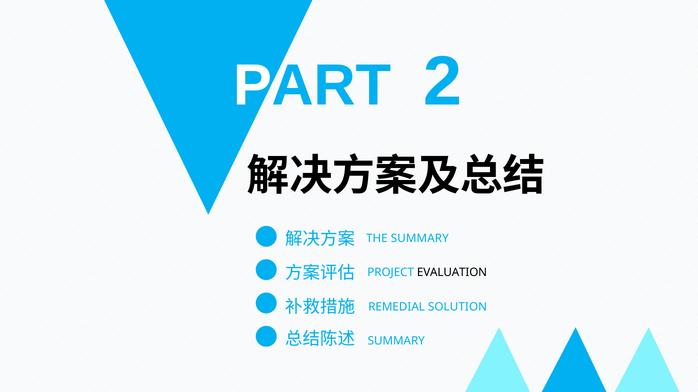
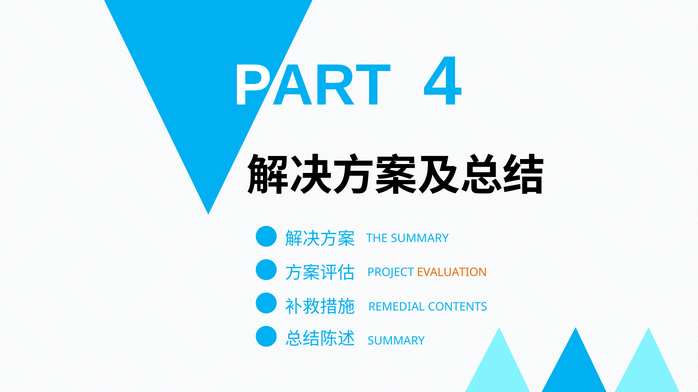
2: 2 -> 4 (443, 82)
EVALUATION colour: black -> orange (452, 273)
SOLUTION: SOLUTION -> CONTENTS (458, 307)
